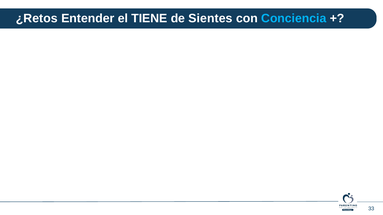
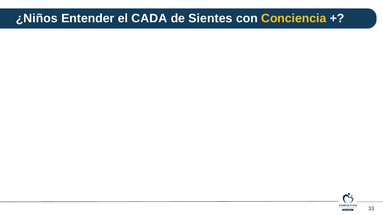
¿Retos: ¿Retos -> ¿Niños (37, 18)
TIENE: TIENE -> CADA (149, 18)
Conciencia colour: light blue -> yellow (294, 18)
